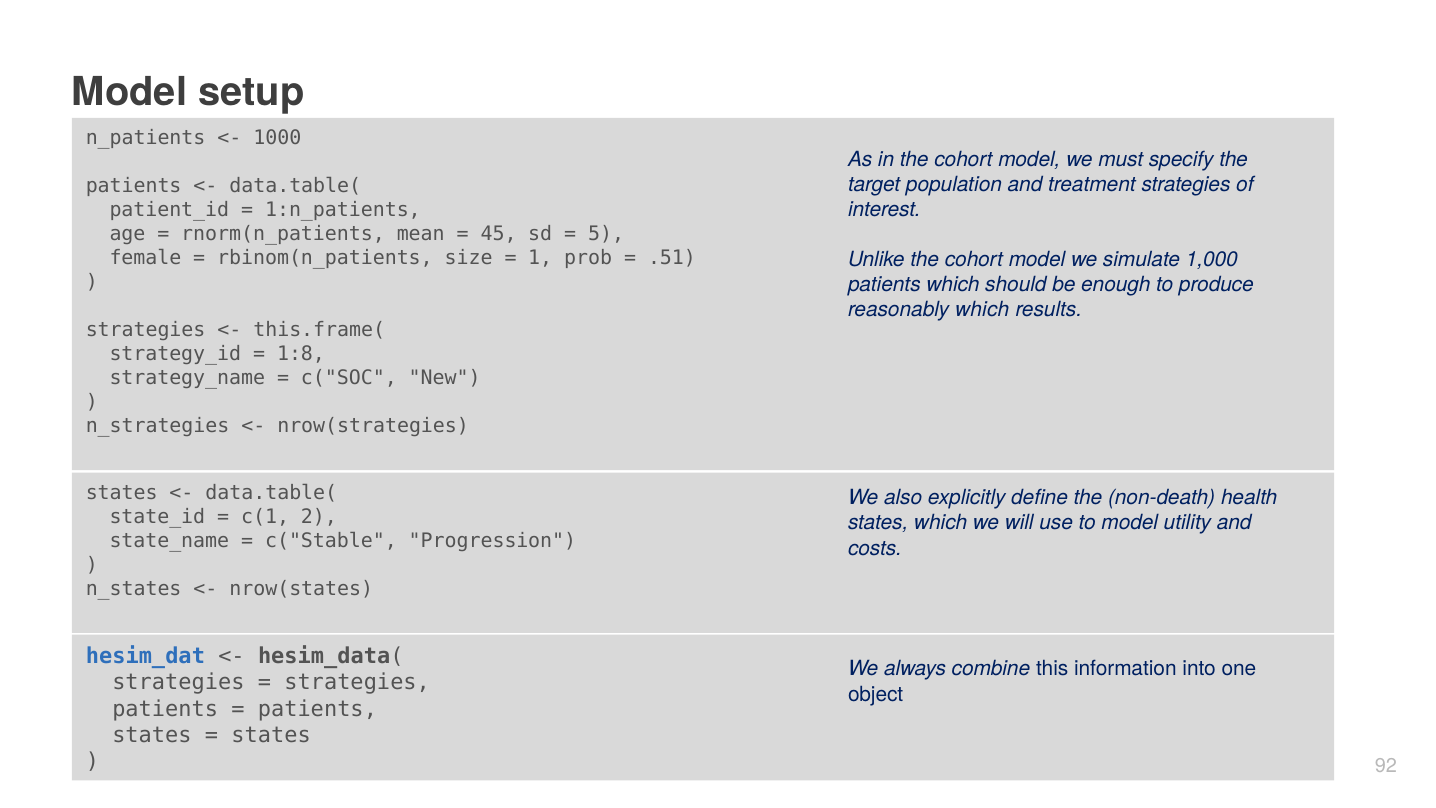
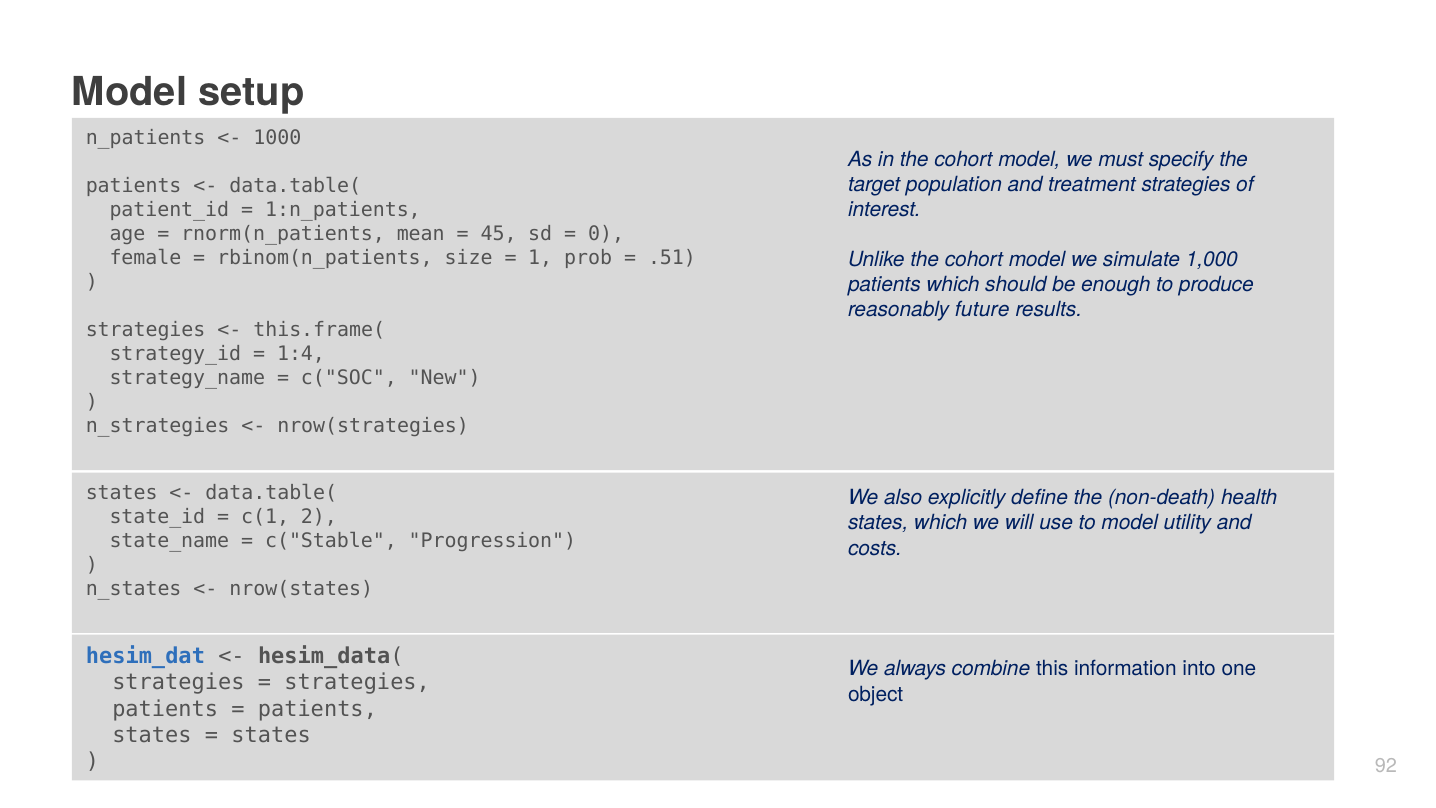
5: 5 -> 0 (606, 234)
reasonably which: which -> future (982, 310)
1:8: 1:8 -> 1:4 (301, 354)
